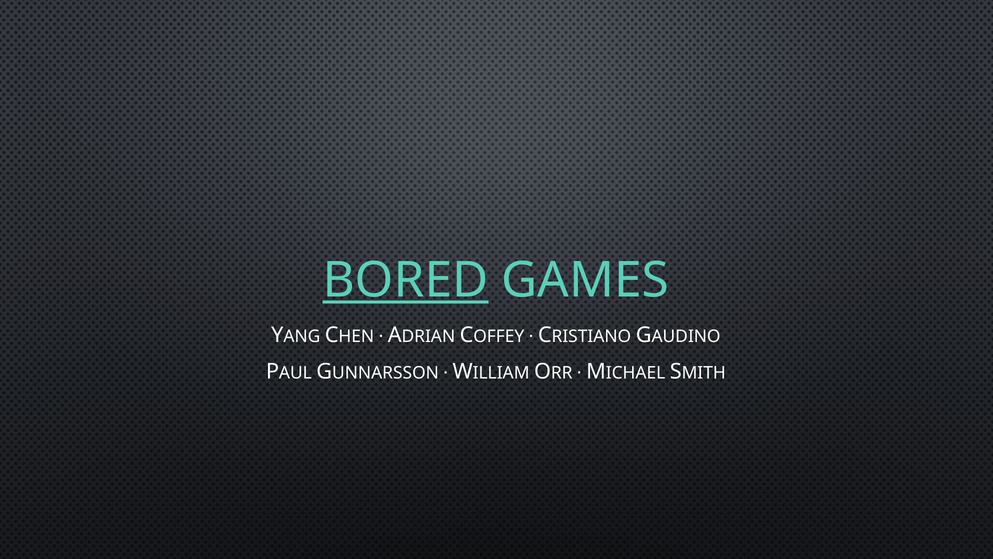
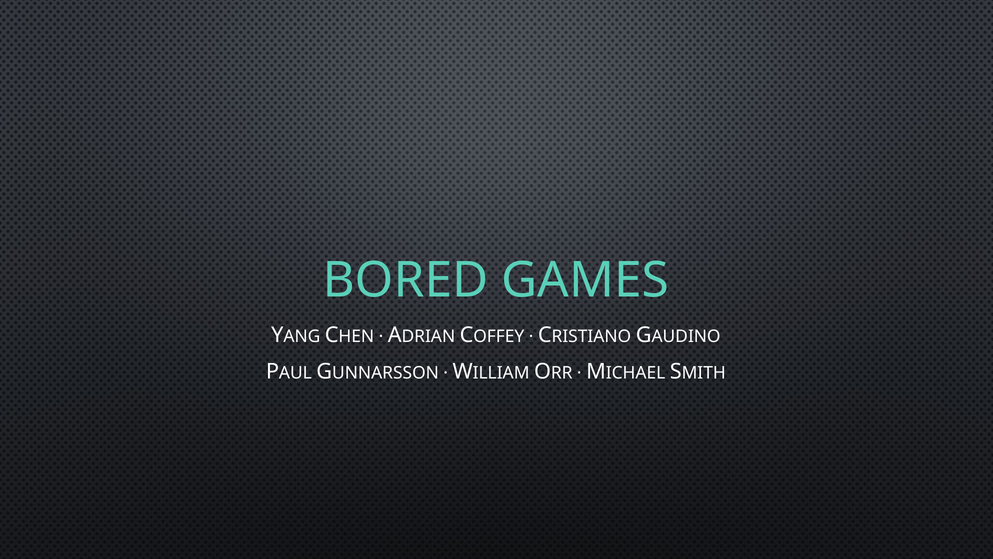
BORED underline: present -> none (406, 280)
